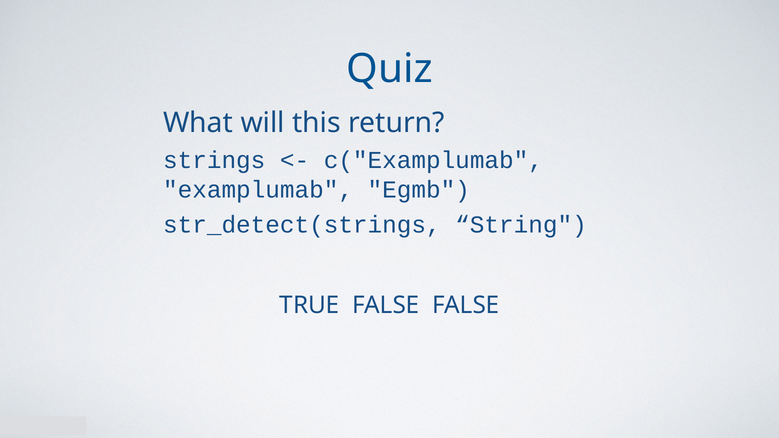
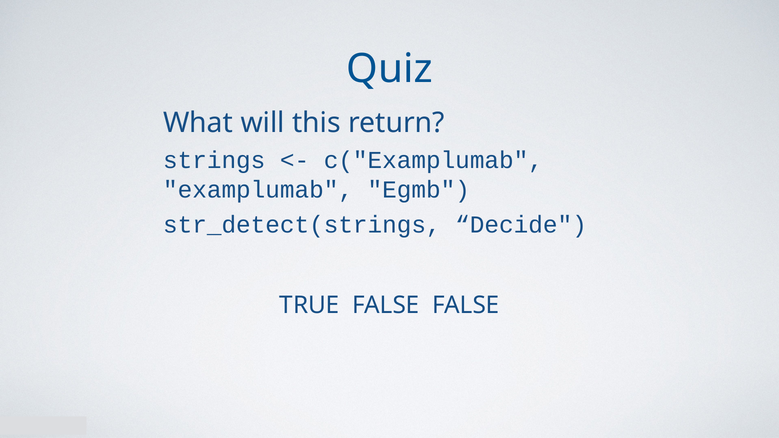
String: String -> Decide (521, 225)
